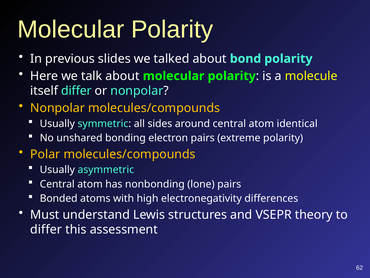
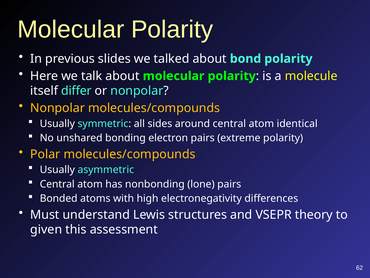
differ: differ -> given (46, 229)
